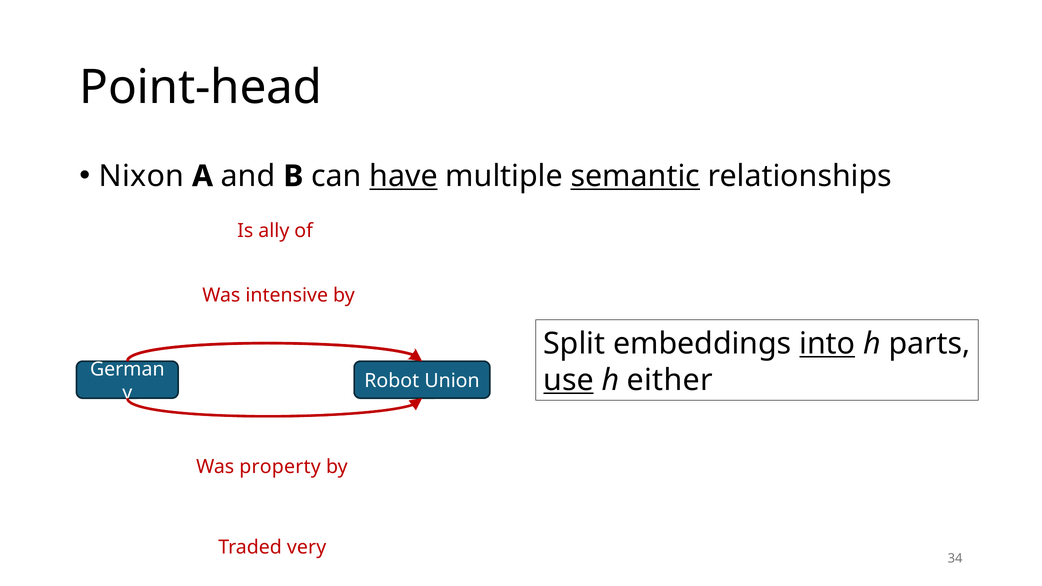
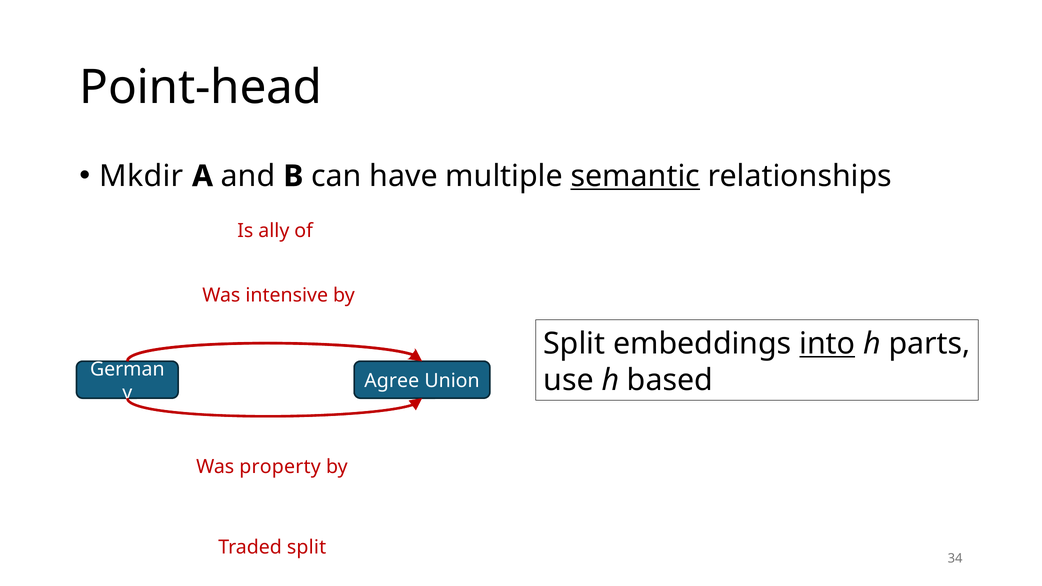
Nixon: Nixon -> Mkdir (141, 176)
have underline: present -> none (403, 176)
use underline: present -> none (569, 380)
either: either -> based (670, 380)
Robot: Robot -> Agree (392, 381)
Traded very: very -> split (307, 547)
